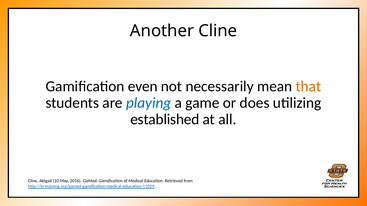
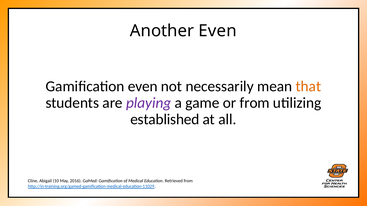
Another Cline: Cline -> Even (218, 31)
playing colour: blue -> purple (149, 103)
or does: does -> from (255, 103)
